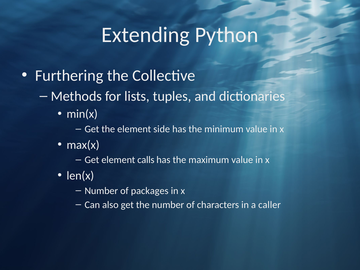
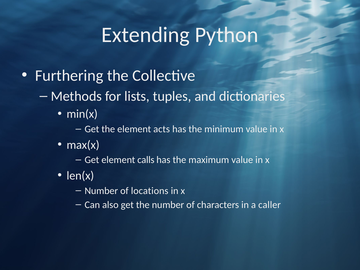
side: side -> acts (162, 129)
packages: packages -> locations (150, 191)
